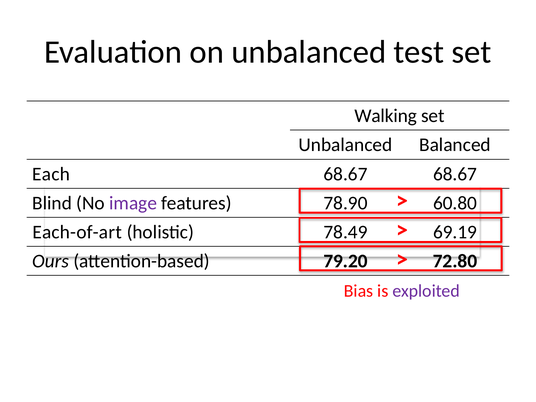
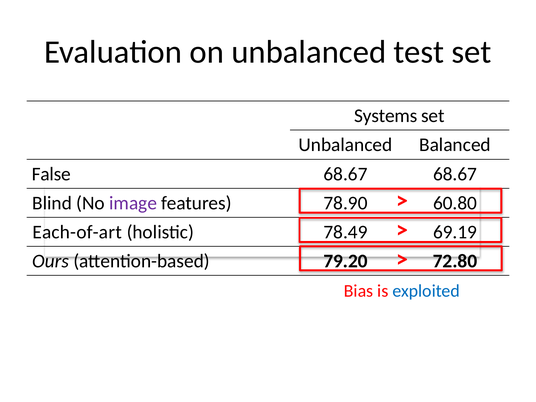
Walking: Walking -> Systems (386, 116)
Each: Each -> False (51, 174)
exploited colour: purple -> blue (426, 291)
